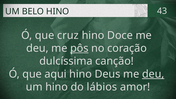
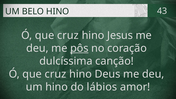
Doce: Doce -> Jesus (120, 35)
aqui: aqui -> cruz (55, 74)
deu underline: present -> none (153, 74)
